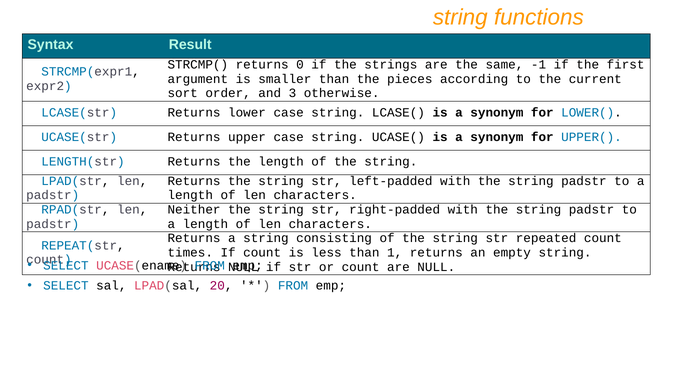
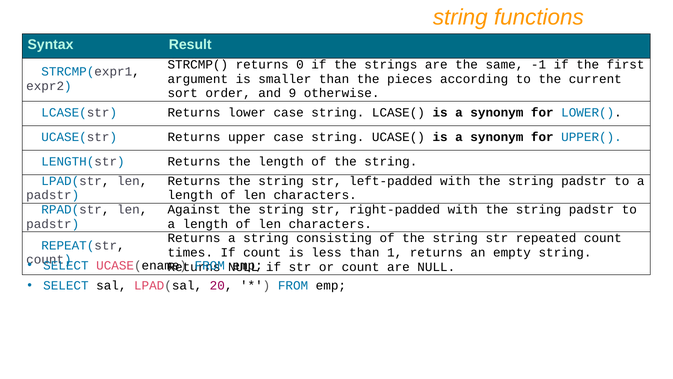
3: 3 -> 9 (292, 93)
Neither: Neither -> Against (194, 209)
